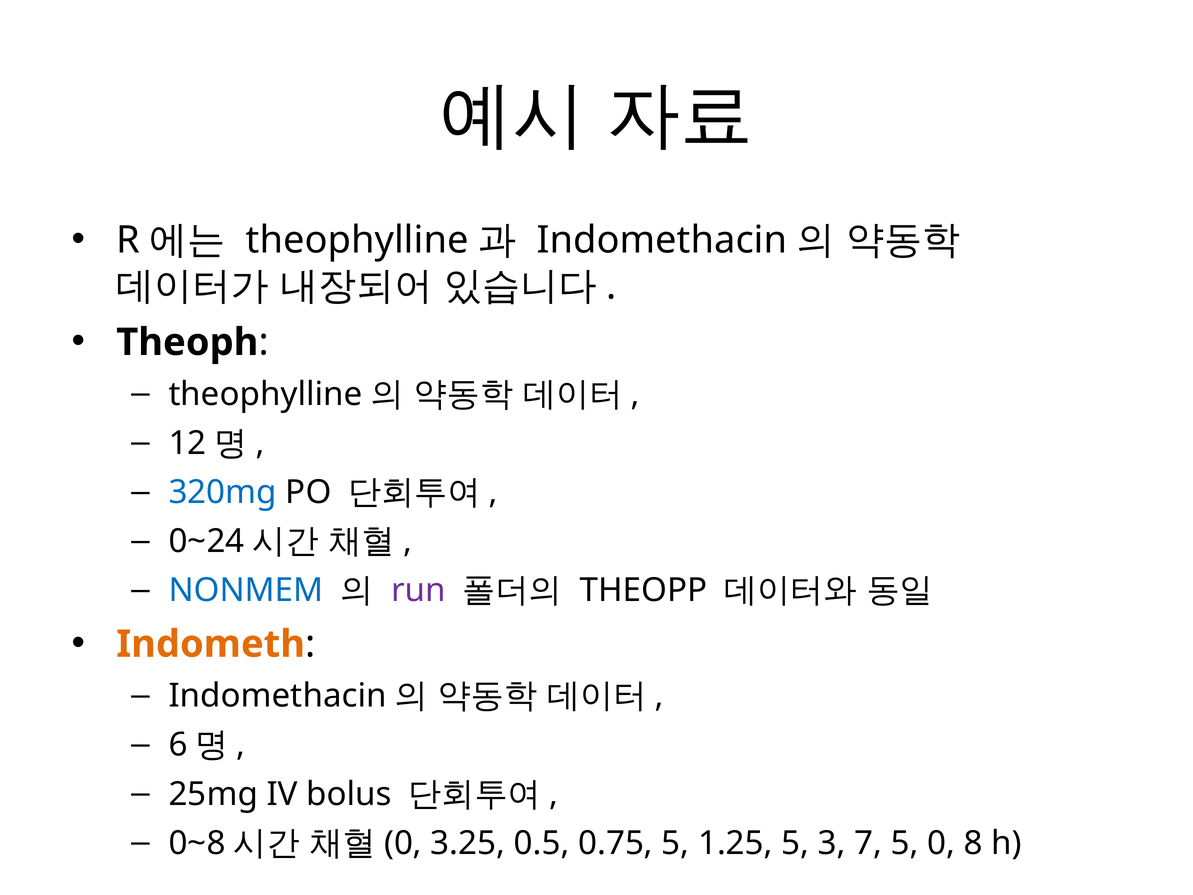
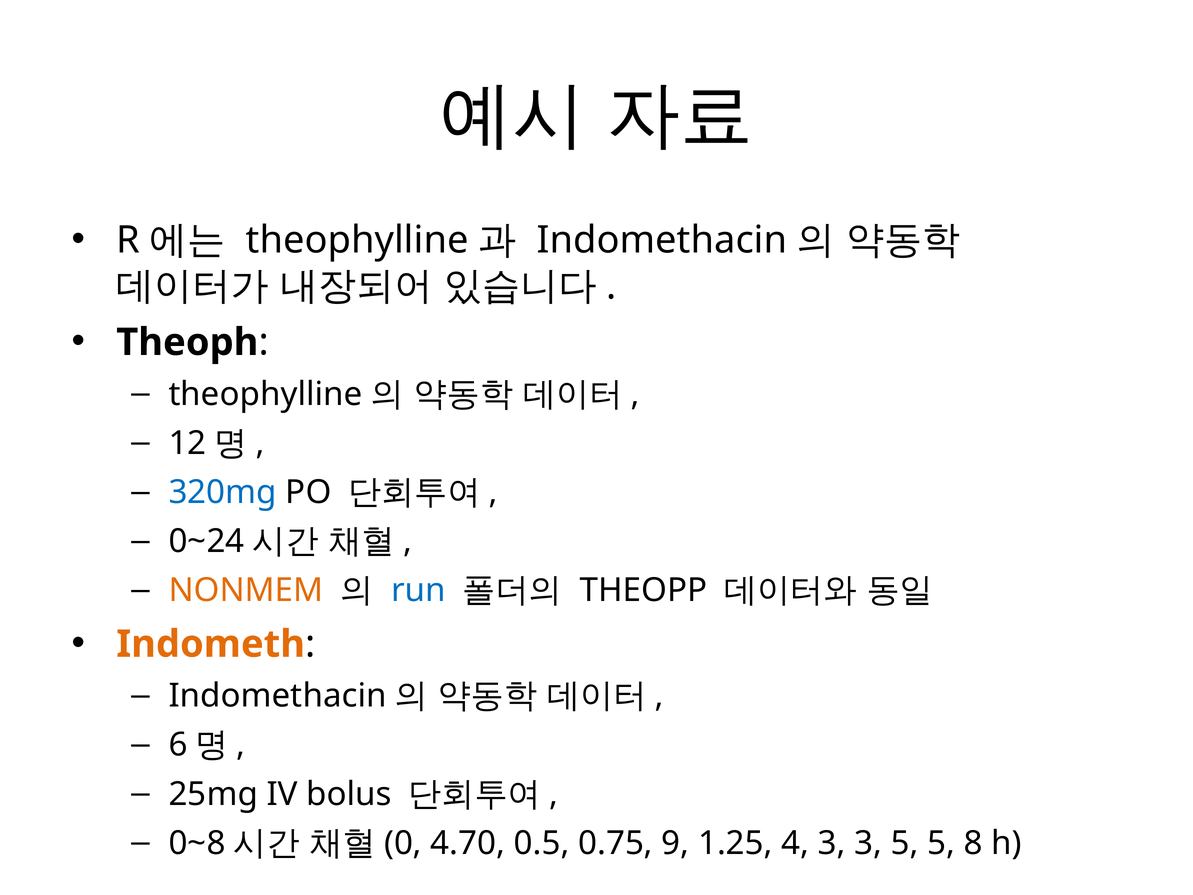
NONMEM colour: blue -> orange (246, 590)
run colour: purple -> blue (419, 590)
3.25: 3.25 -> 4.70 (468, 843)
0.75 5: 5 -> 9 (675, 843)
1.25 5: 5 -> 4 (795, 843)
3 7: 7 -> 3 (868, 843)
5 0: 0 -> 5 (941, 843)
